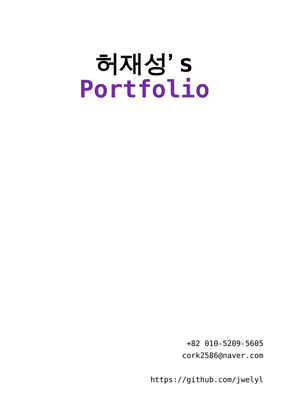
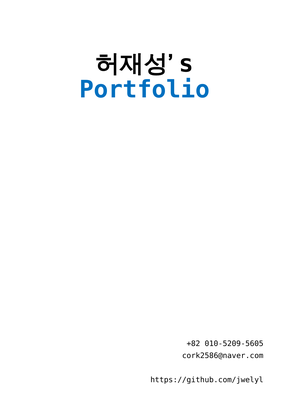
Portfolio colour: purple -> blue (145, 90)
